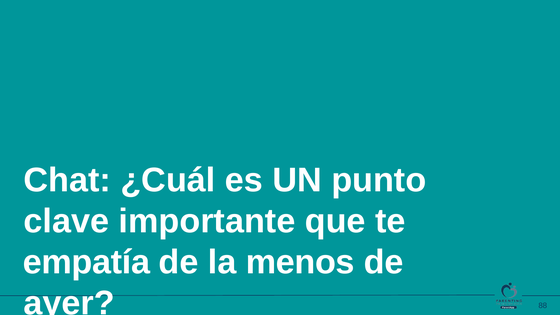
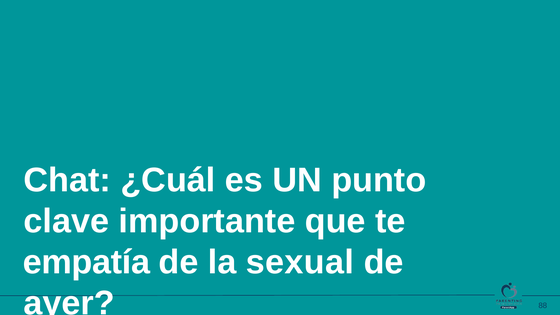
menos: menos -> sexual (300, 262)
